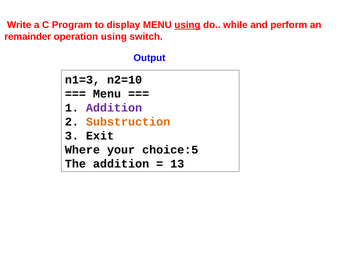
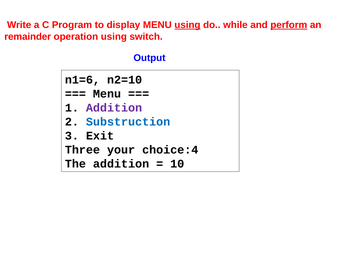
perform underline: none -> present (289, 25)
n1=3: n1=3 -> n1=6 (82, 80)
Substruction colour: orange -> blue (128, 122)
Where: Where -> Three (82, 150)
choice:5: choice:5 -> choice:4 (170, 150)
13: 13 -> 10 (177, 164)
